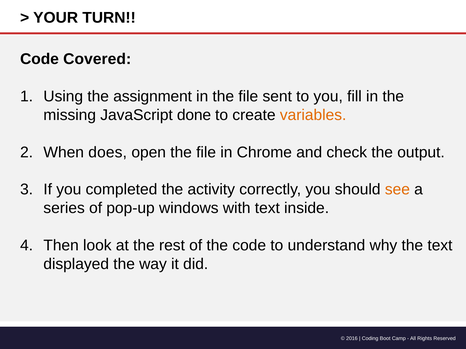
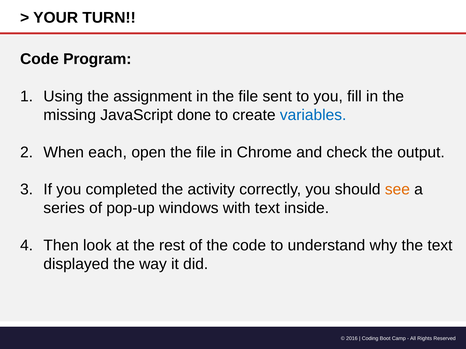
Covered: Covered -> Program (97, 59)
variables colour: orange -> blue (313, 115)
does: does -> each (108, 152)
